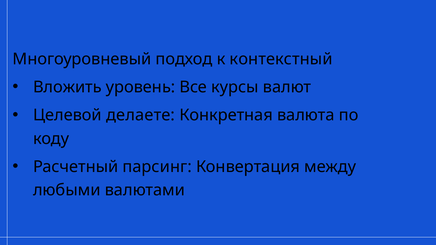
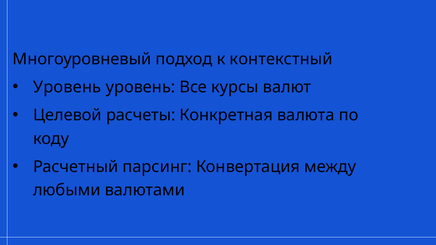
Вложить: Вложить -> Уровень (67, 87)
делаете: делаете -> расчеты (141, 115)
